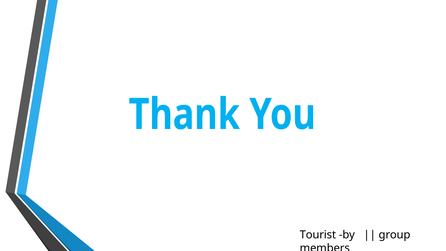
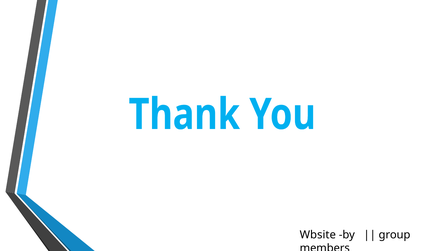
Tourist: Tourist -> Wbsite (318, 235)
